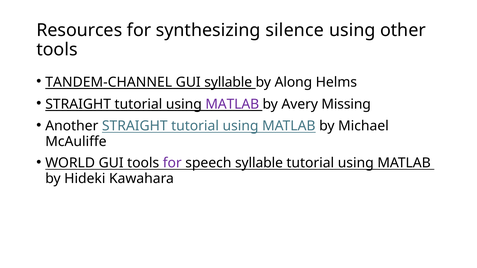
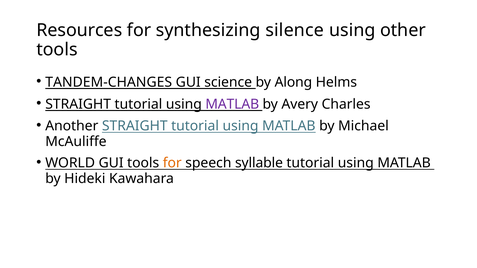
TANDEM-CHANNEL: TANDEM-CHANNEL -> TANDEM-CHANGES (109, 82)
GUI syllable: syllable -> science (228, 82)
Missing: Missing -> Charles (346, 104)
for colour: purple -> orange (172, 163)
